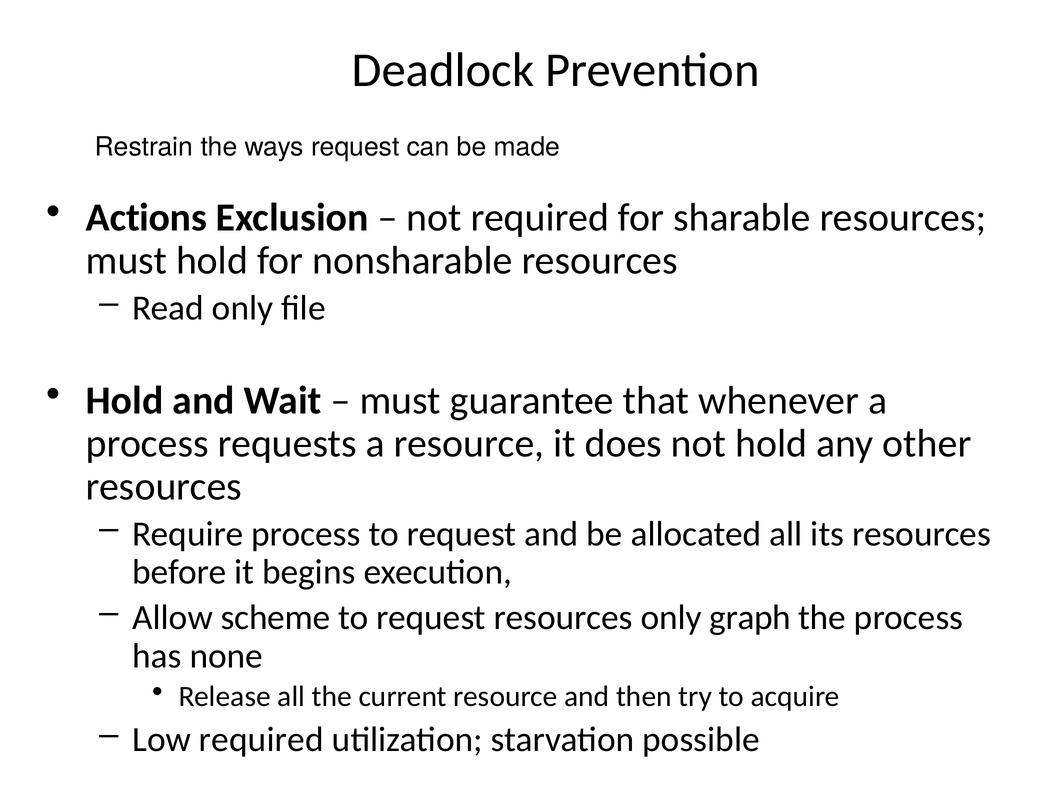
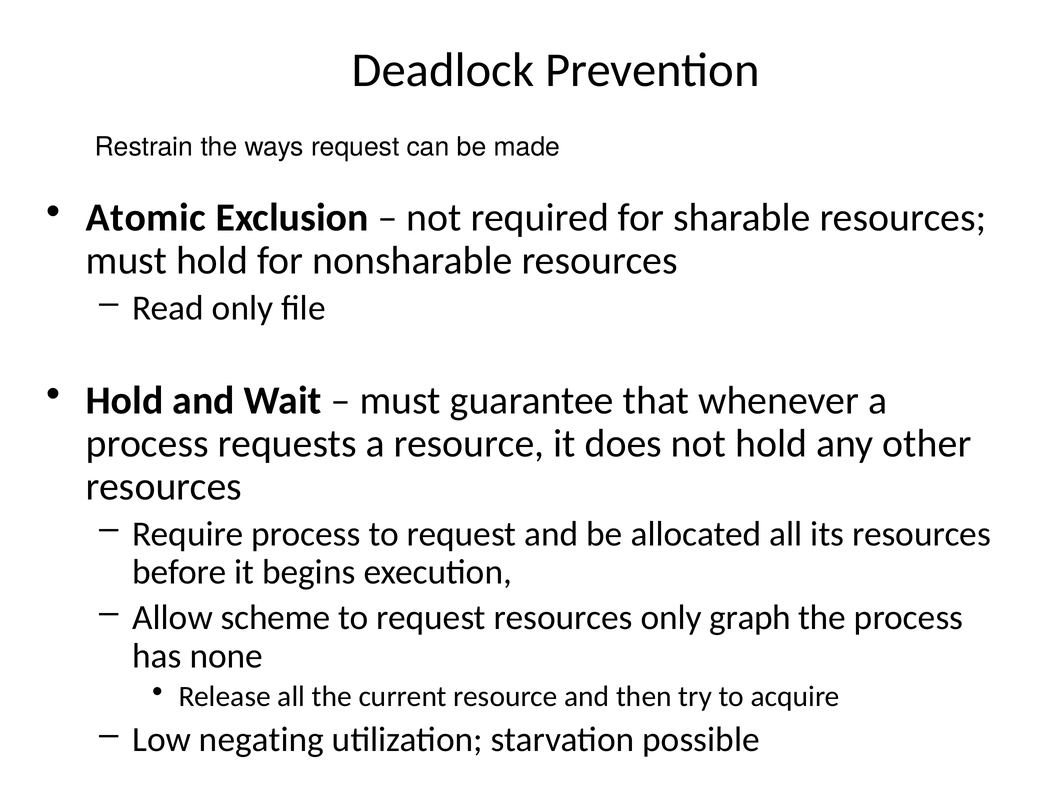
Actions: Actions -> Atomic (146, 218)
Low required: required -> negating (261, 740)
